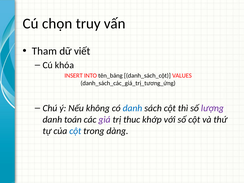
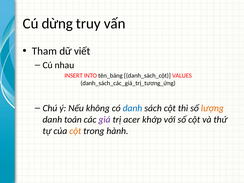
chọn: chọn -> dừng (57, 23)
khóa: khóa -> nhau (64, 65)
lượng colour: purple -> orange (212, 108)
thuc: thuc -> acer (132, 120)
cột colour: blue -> orange (75, 131)
dàng: dàng -> hành (117, 131)
